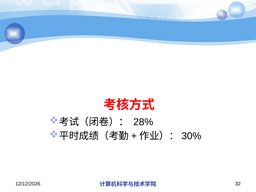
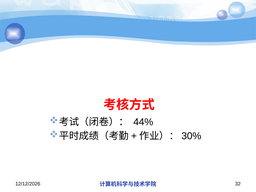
28%: 28% -> 44% (143, 122)
